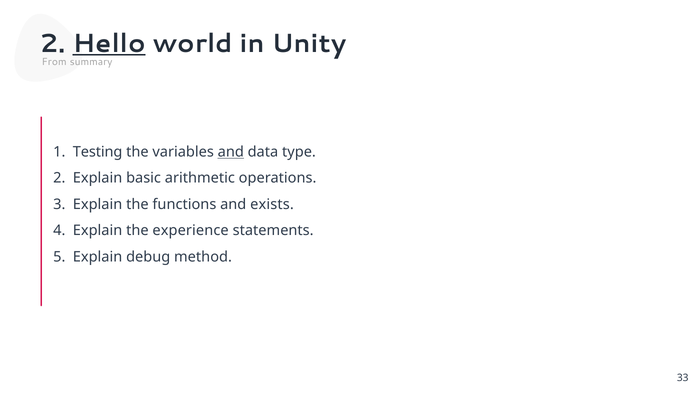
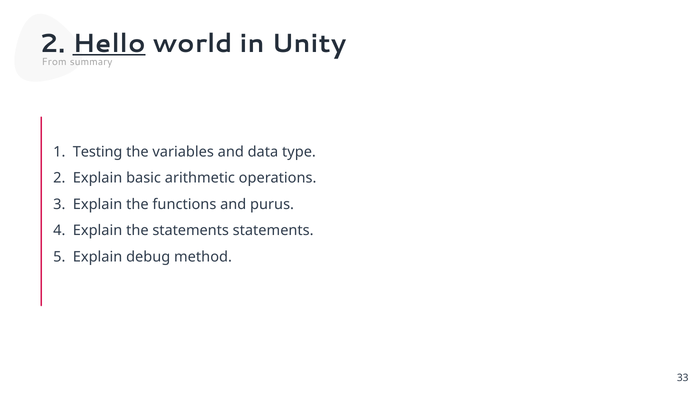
and underline: present -> none (231, 152)
exists: exists -> purus (272, 204)
the experience: experience -> statements (191, 231)
